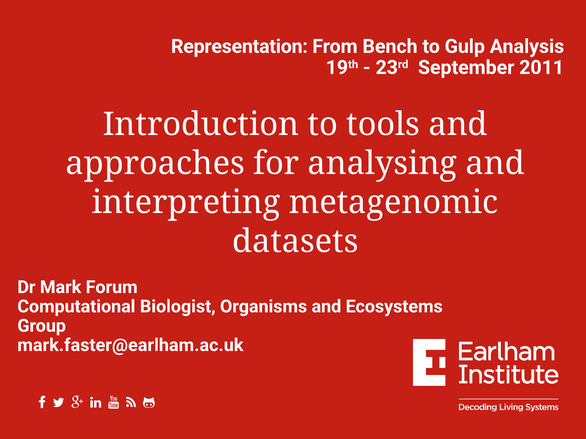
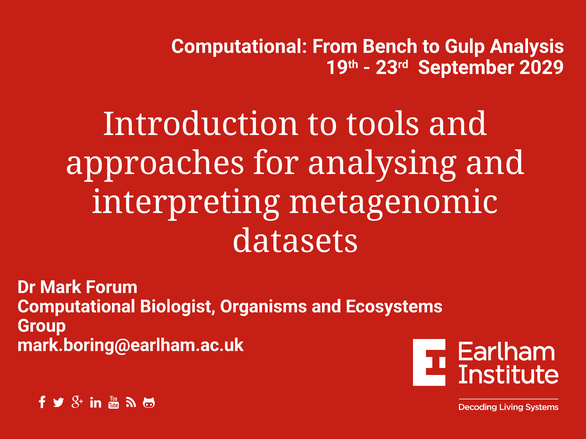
Representation: Representation -> Computational (239, 46)
2011: 2011 -> 2029 (542, 68)
mark.faster@earlham.ac.uk: mark.faster@earlham.ac.uk -> mark.boring@earlham.ac.uk (130, 346)
